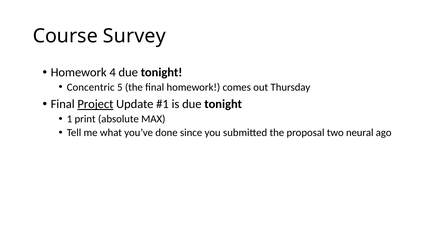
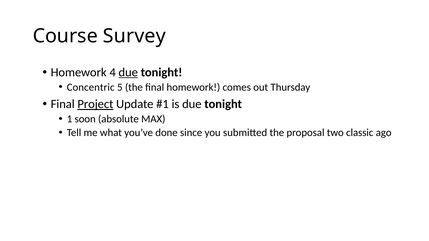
due underline: none -> present (128, 73)
print: print -> soon (85, 119)
neural: neural -> classic (360, 133)
